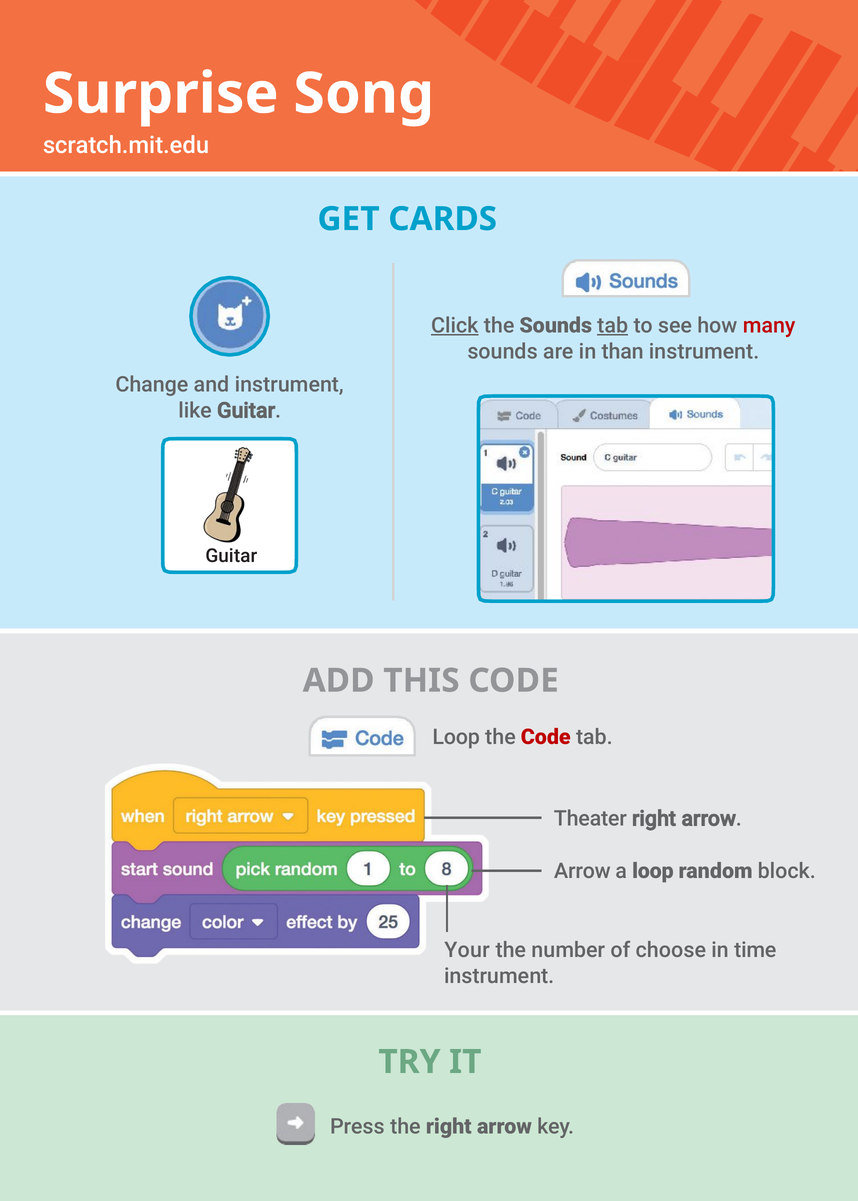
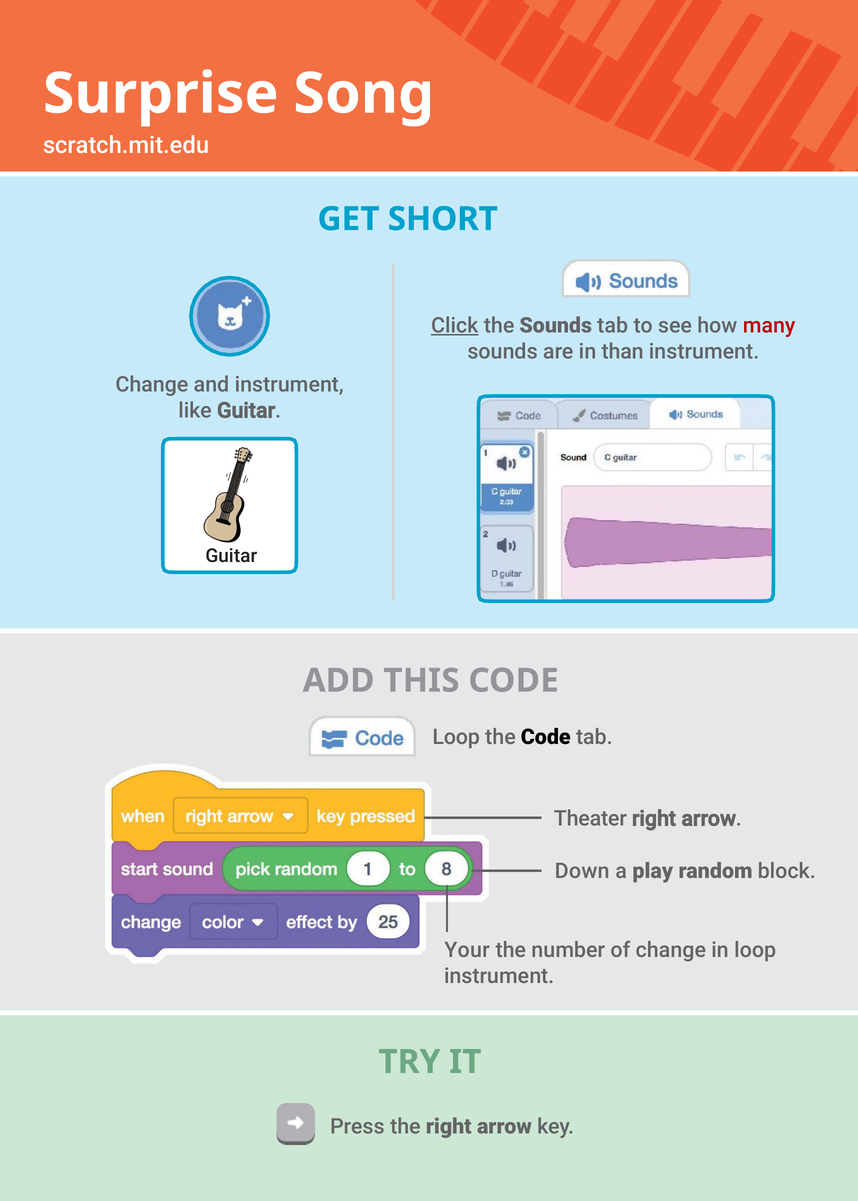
CARDS: CARDS -> SHORT (443, 219)
tab underline: present -> none (613, 326)
Code colour: red -> black (546, 737)
Arrow: Arrow -> Down (582, 871)
a loop: loop -> play (653, 871)
of choose: choose -> change (671, 951)
in time: time -> loop (755, 951)
